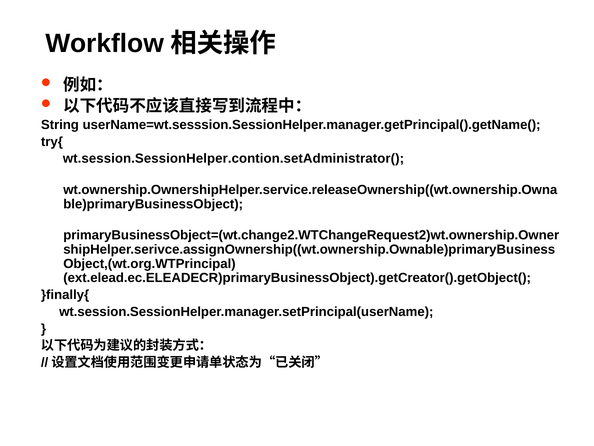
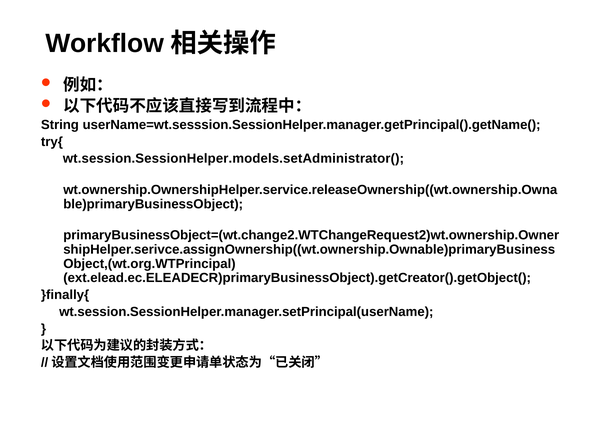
wt.session.SessionHelper.contion.setAdministrator(: wt.session.SessionHelper.contion.setAdministrator( -> wt.session.SessionHelper.models.setAdministrator( (233, 158)
